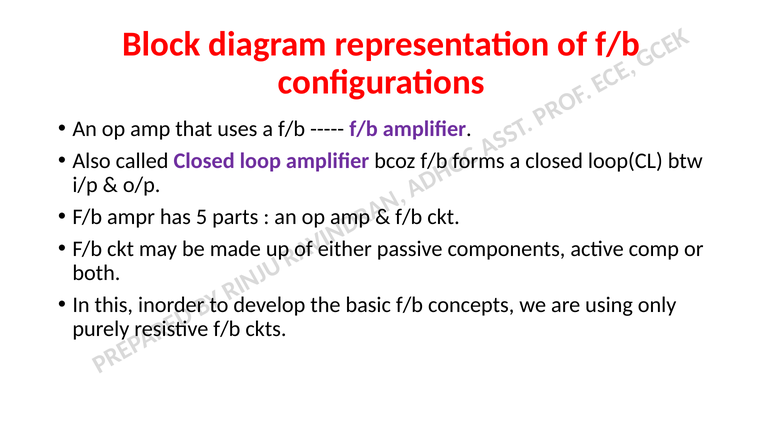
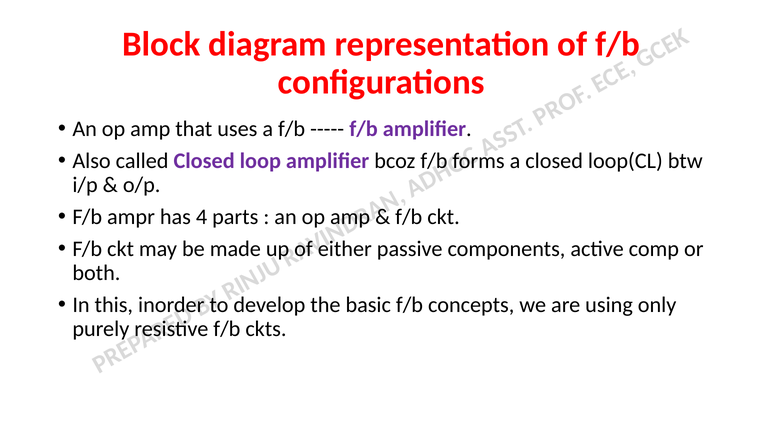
5: 5 -> 4 (202, 217)
